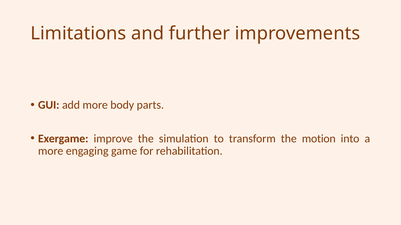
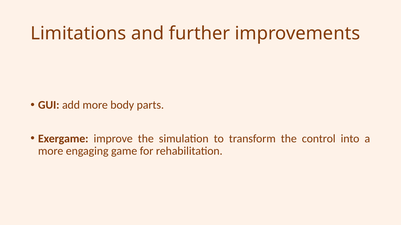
motion: motion -> control (319, 139)
